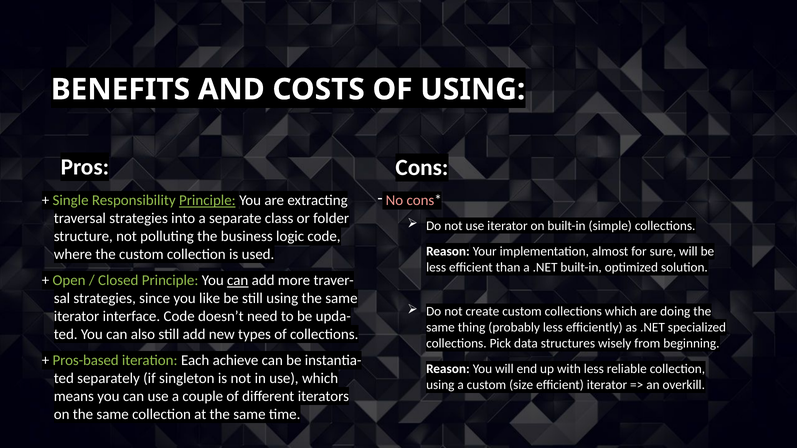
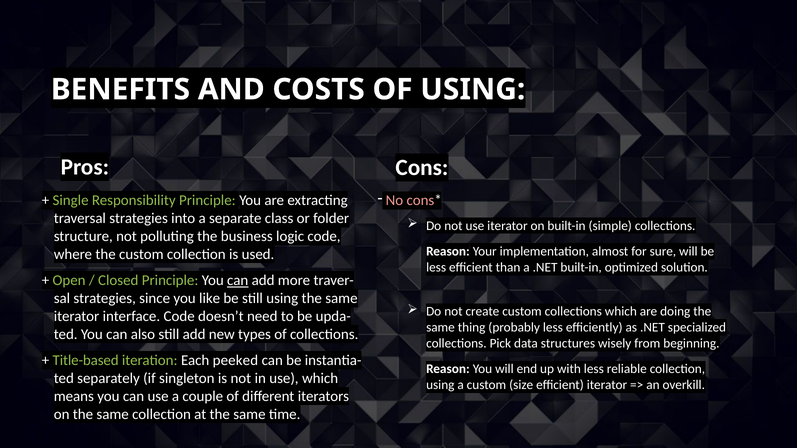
Principle underline: present -> none (207, 201)
Pros-based: Pros-based -> Title-based (86, 361)
achieve: achieve -> peeked (235, 361)
